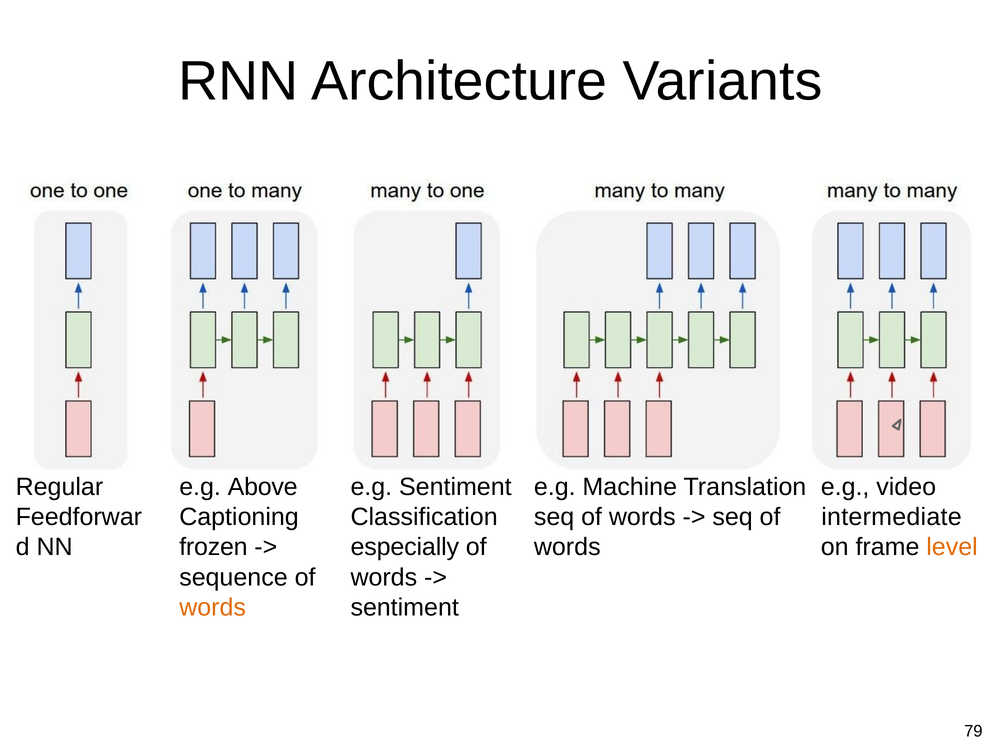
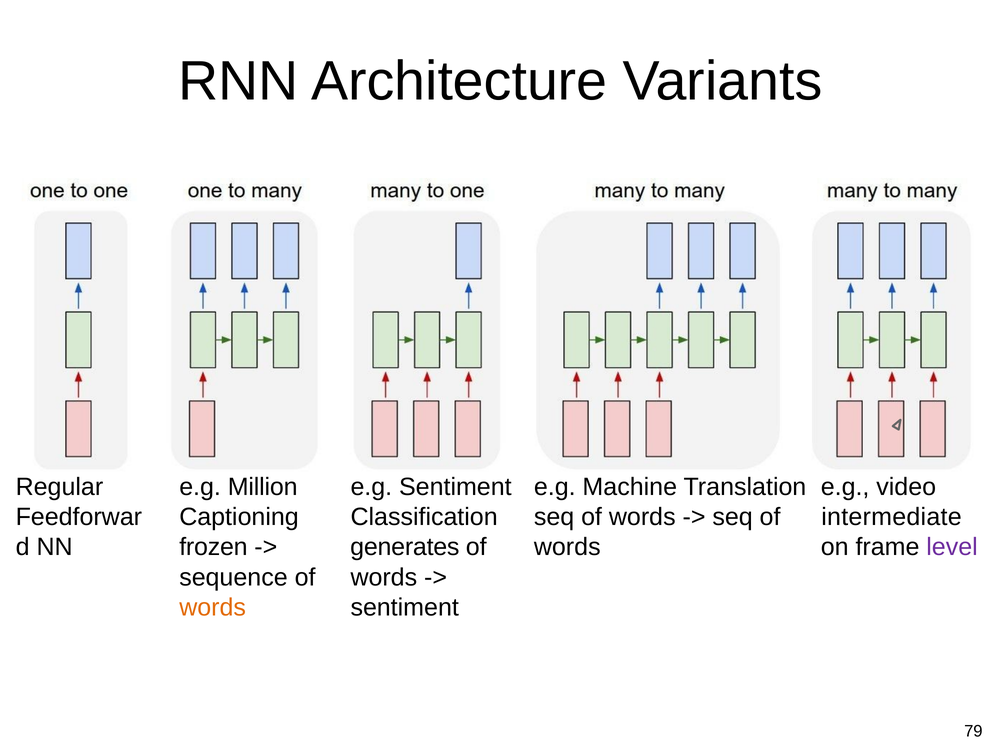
Above: Above -> Million (263, 487)
especially: especially -> generates (405, 547)
level colour: orange -> purple (952, 547)
